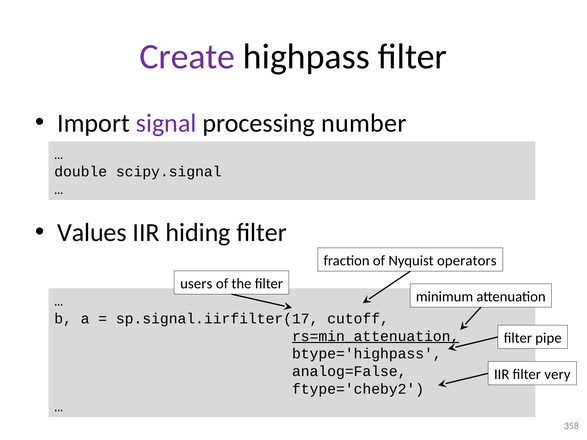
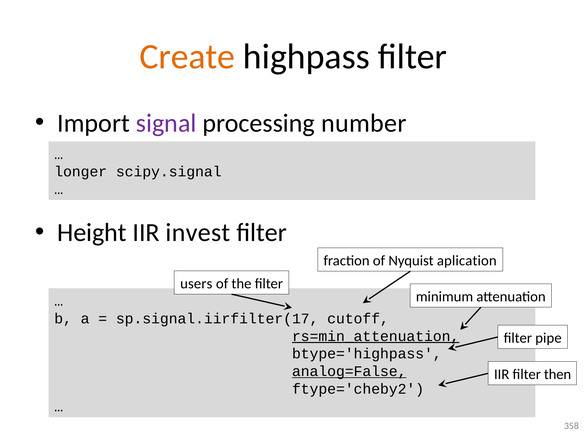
Create colour: purple -> orange (187, 57)
double: double -> longer (81, 172)
Values: Values -> Height (92, 233)
hiding: hiding -> invest (198, 233)
operators: operators -> aplication (467, 261)
analog=False underline: none -> present (349, 372)
very: very -> then (558, 375)
